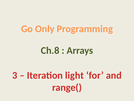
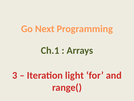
Only: Only -> Next (45, 29)
Ch.8: Ch.8 -> Ch.1 (50, 50)
